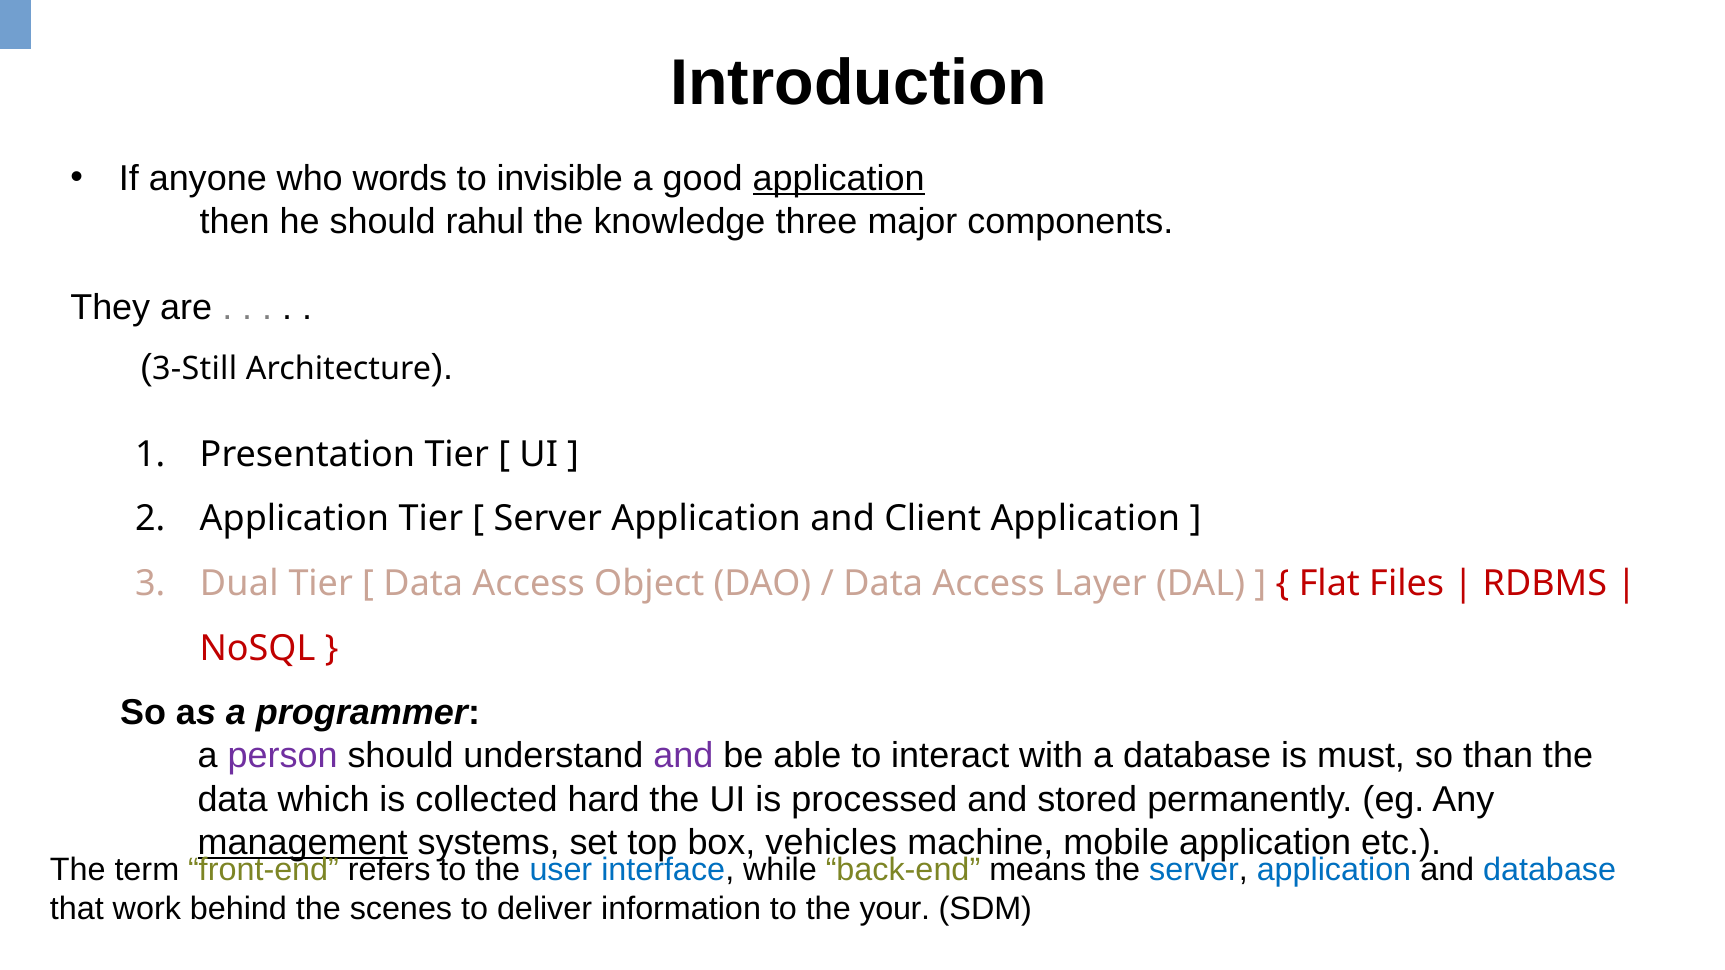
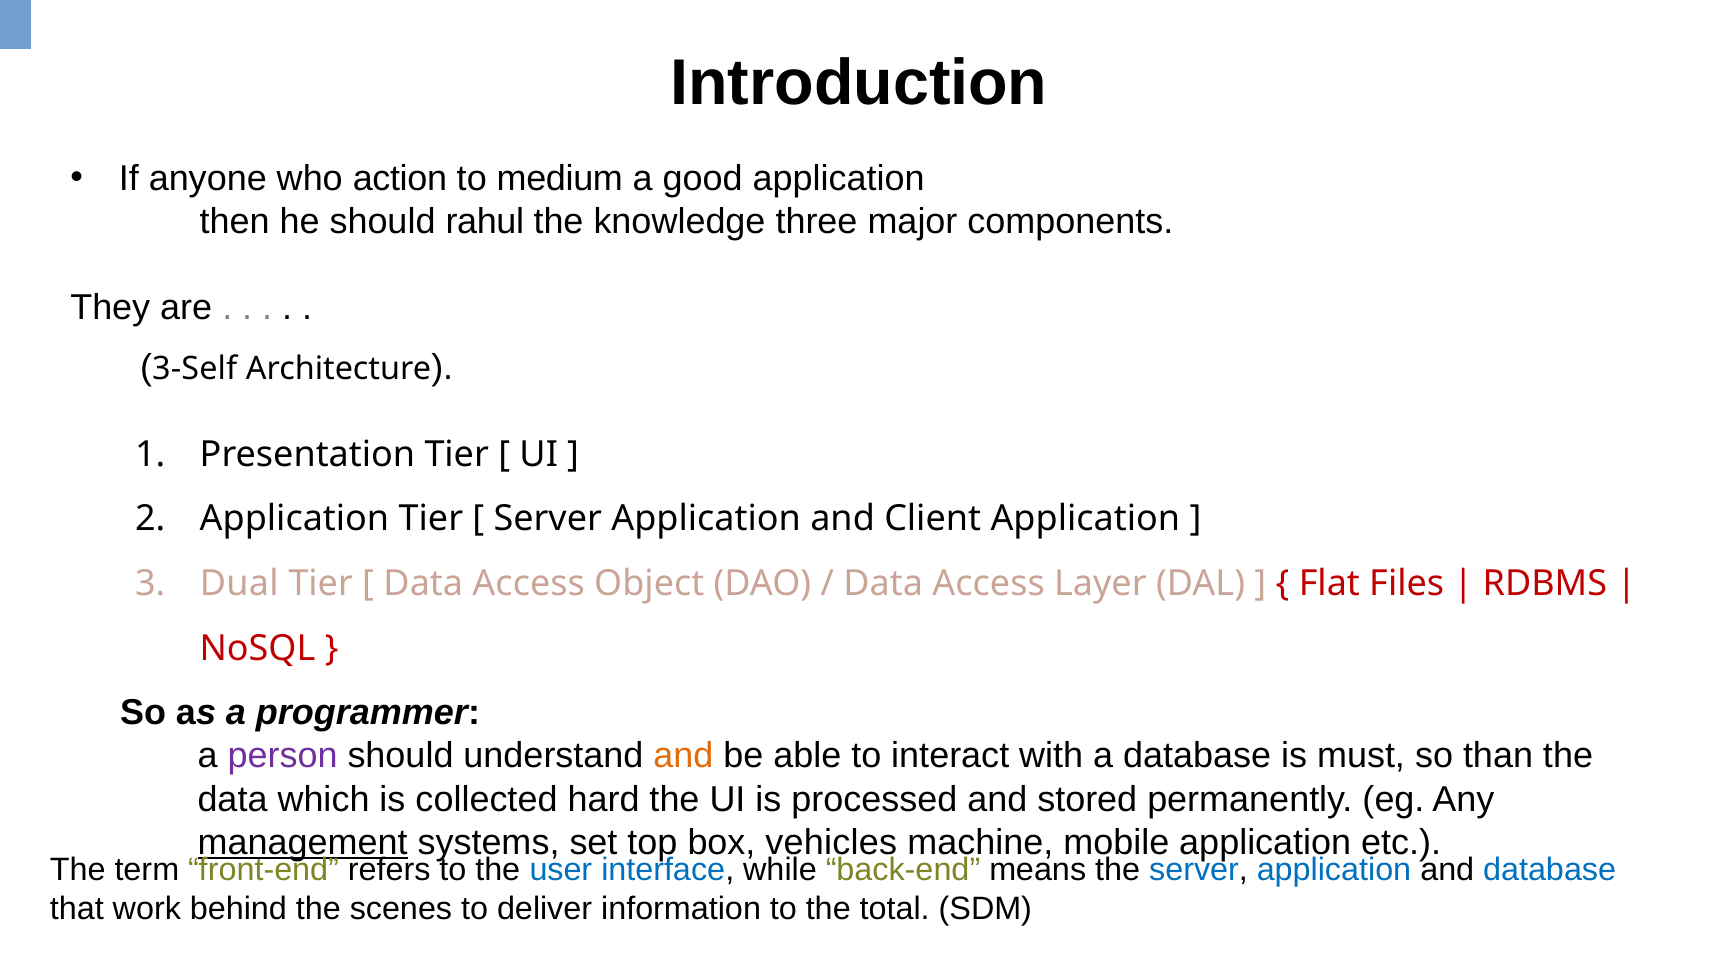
words: words -> action (400, 178)
invisible: invisible -> medium (560, 178)
application underline: present -> none (839, 178)
3-Still: 3-Still -> 3-Self (195, 369)
and colour: purple -> orange (683, 756)
your: your -> total (895, 909)
